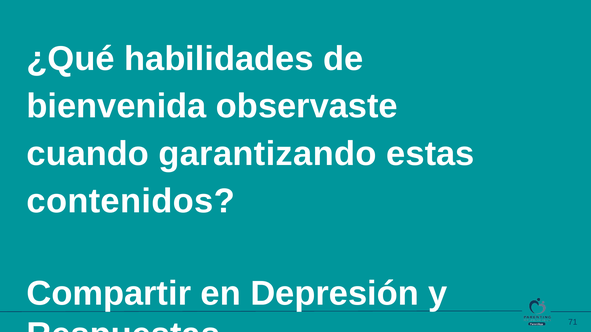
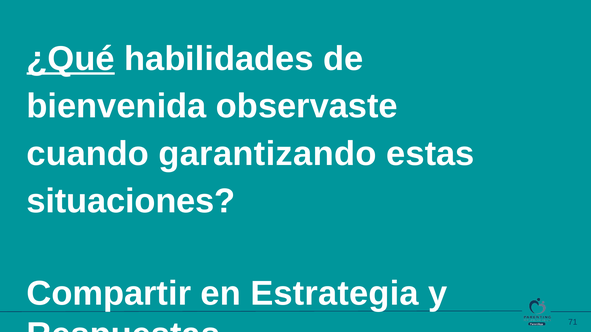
¿Qué underline: none -> present (71, 59)
contenidos: contenidos -> situaciones (131, 201)
Depresión: Depresión -> Estrategia (334, 294)
